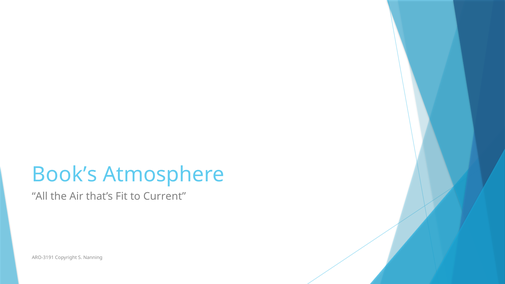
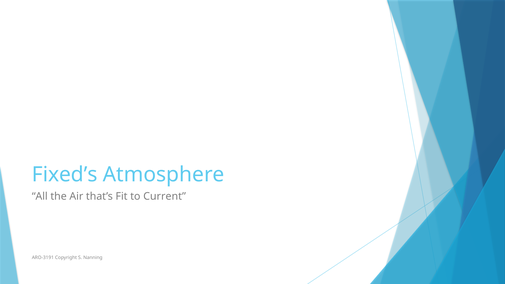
Book’s: Book’s -> Fixed’s (65, 174)
